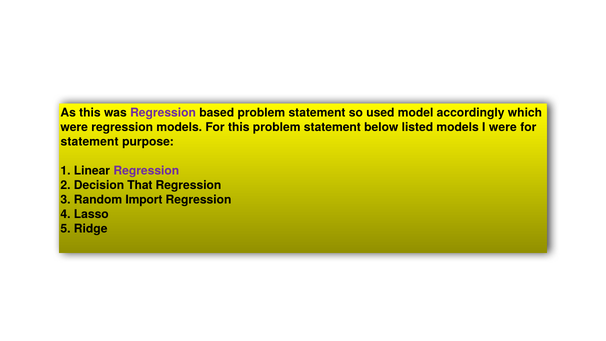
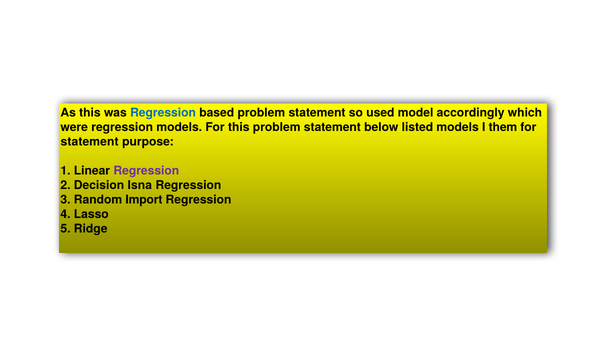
Regression colour: purple -> blue (163, 113)
I were: were -> them (503, 127)
That: That -> Isna (140, 185)
